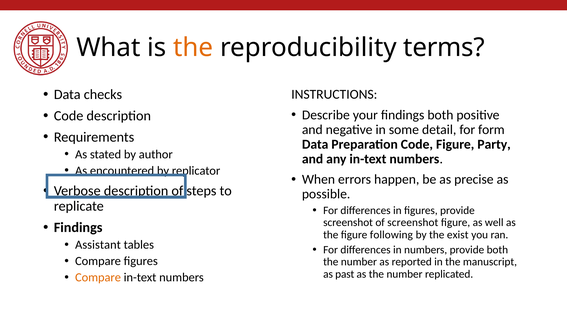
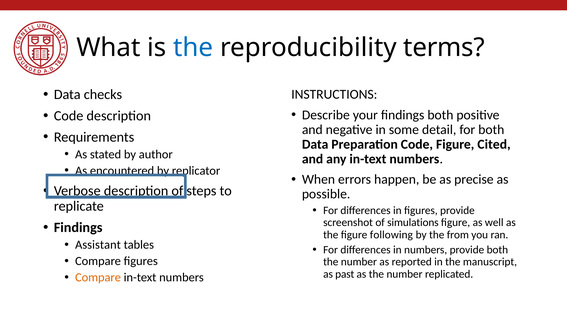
the colour: orange -> blue (193, 48)
for form: form -> both (491, 130)
Party: Party -> Cited (494, 144)
of screenshot: screenshot -> simulations (413, 223)
exist: exist -> from (458, 235)
